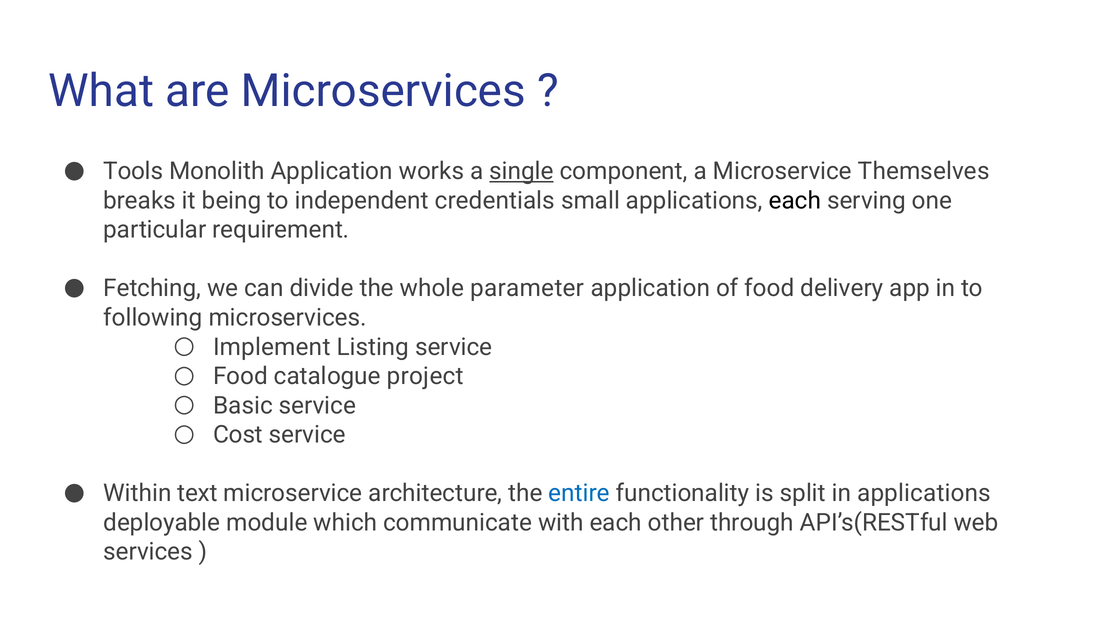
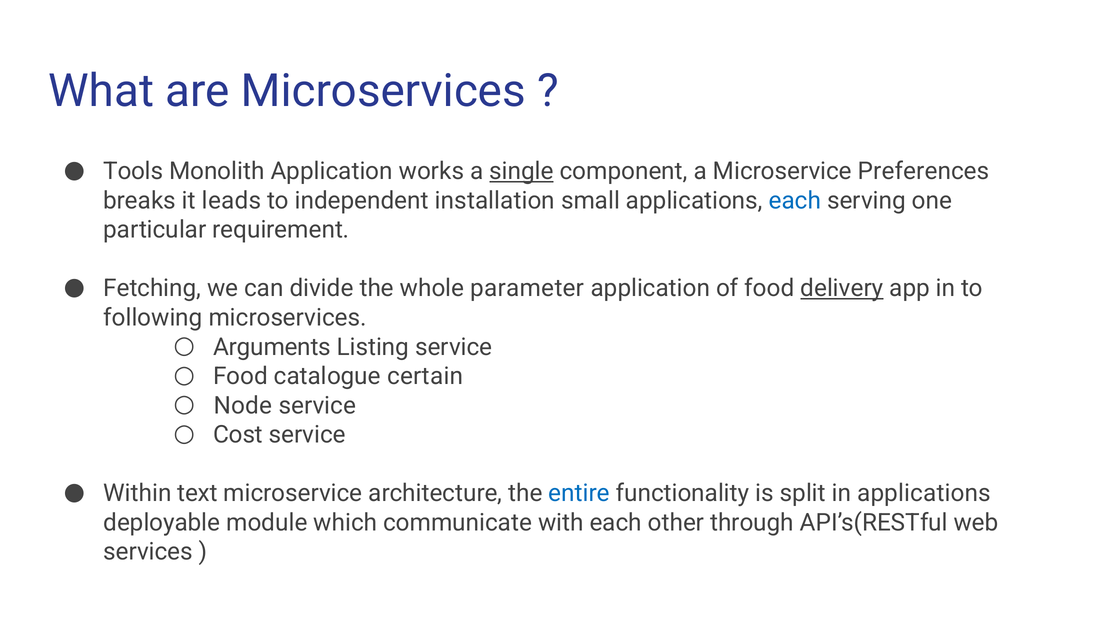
Themselves: Themselves -> Preferences (924, 171)
being: being -> leads (232, 201)
credentials: credentials -> installation (495, 201)
each colour: black -> blue (795, 201)
delivery underline: none -> present (842, 289)
Implement: Implement -> Arguments (272, 347)
project: project -> certain (425, 376)
Basic: Basic -> Node (243, 406)
